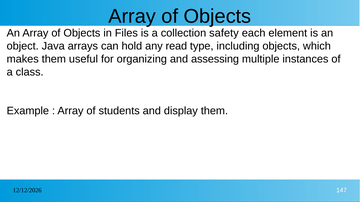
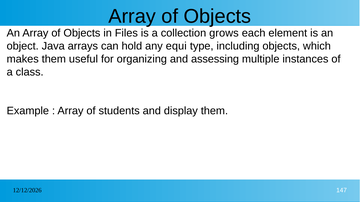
safety: safety -> grows (224, 33)
read: read -> equi (176, 46)
